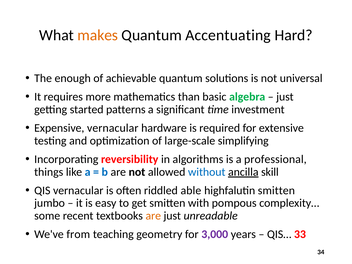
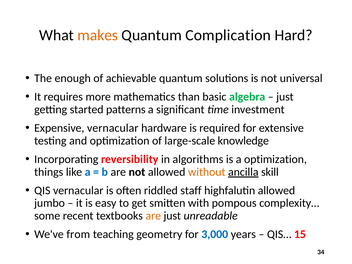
Accentuating: Accentuating -> Complication (228, 35)
simplifying: simplifying -> knowledge (243, 141)
a professional: professional -> optimization (275, 159)
without colour: blue -> orange (207, 172)
able: able -> staff (191, 190)
highfalutin smitten: smitten -> allowed (276, 190)
3,000 colour: purple -> blue (215, 234)
33: 33 -> 15 (300, 234)
